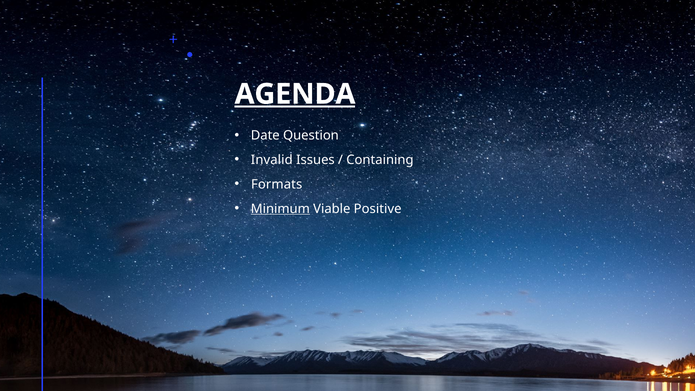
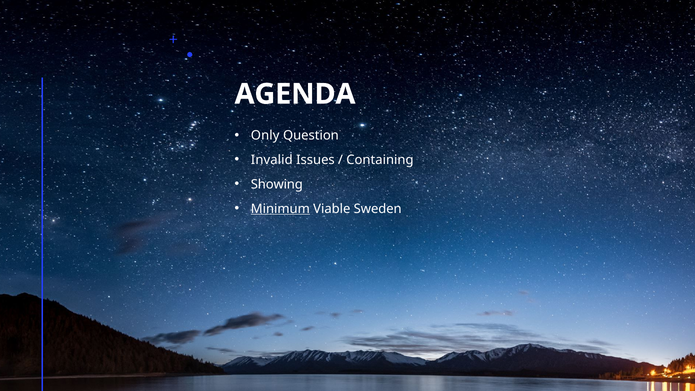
AGENDA underline: present -> none (295, 94)
Date: Date -> Only (265, 135)
Formats: Formats -> Showing (277, 184)
Positive: Positive -> Sweden (378, 209)
